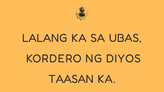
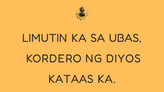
LALANG: LALANG -> LIMUTIN (45, 38)
TAASAN: TAASAN -> KATAAS (71, 79)
